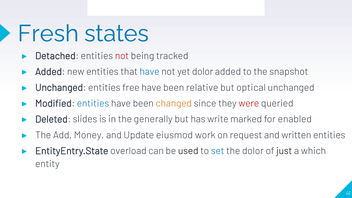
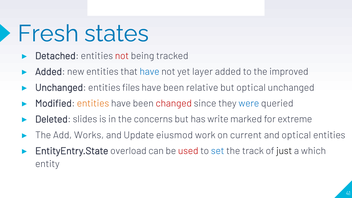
yet dolor: dolor -> layer (203, 72)
snapshot: snapshot -> improved (289, 72)
free: free -> files (131, 88)
entities colour: blue -> orange (93, 103)
changed colour: orange -> red (174, 103)
were colour: red -> blue (249, 103)
generally: generally -> concerns (153, 119)
enabled: enabled -> extreme (295, 119)
Money: Money -> Works (89, 135)
request: request -> current (246, 135)
and written: written -> optical (296, 135)
used colour: black -> red (188, 151)
the dolor: dolor -> track (253, 151)
